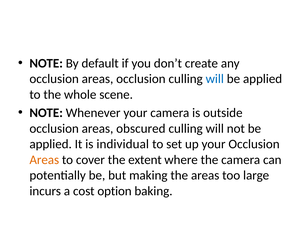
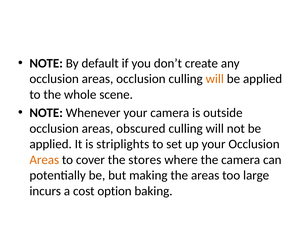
will colour: blue -> orange (215, 79)
individual: individual -> striplights (123, 144)
extent: extent -> stores (145, 159)
